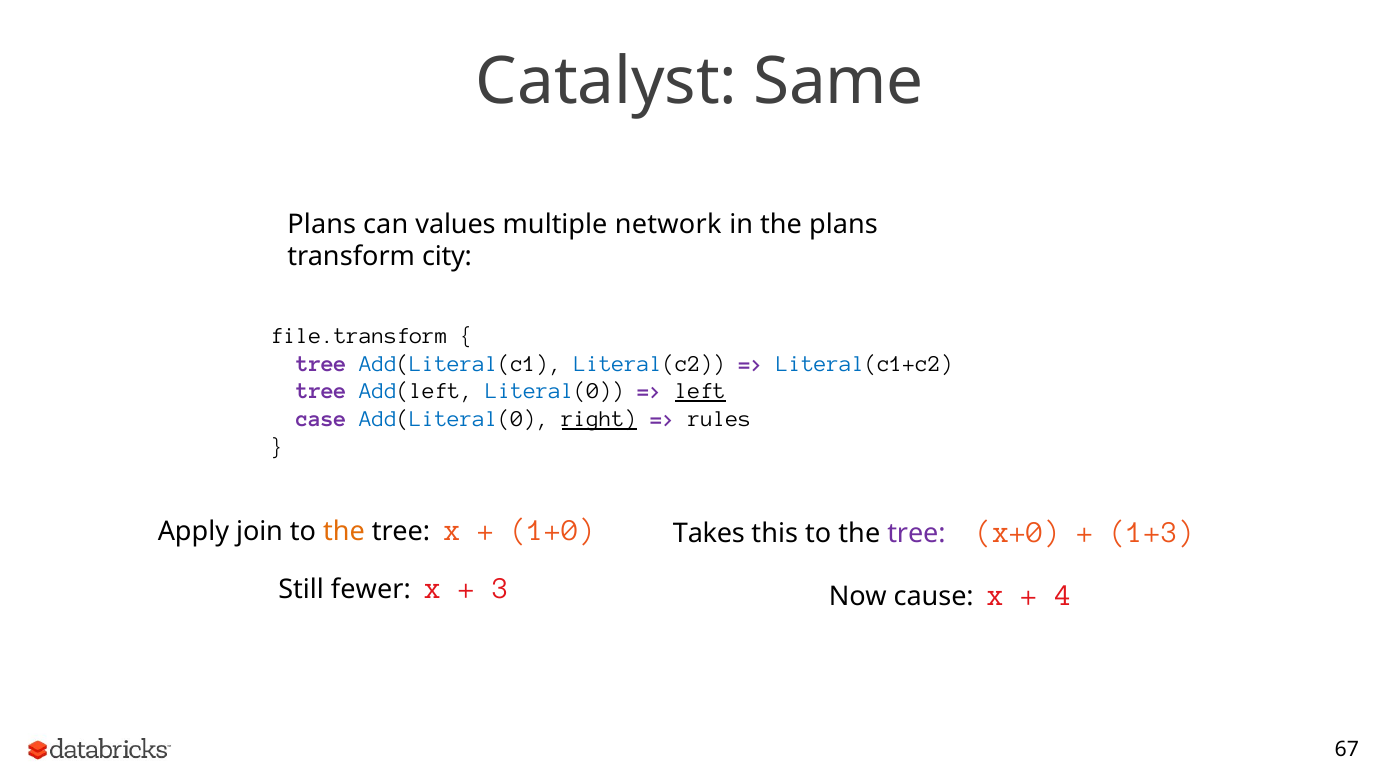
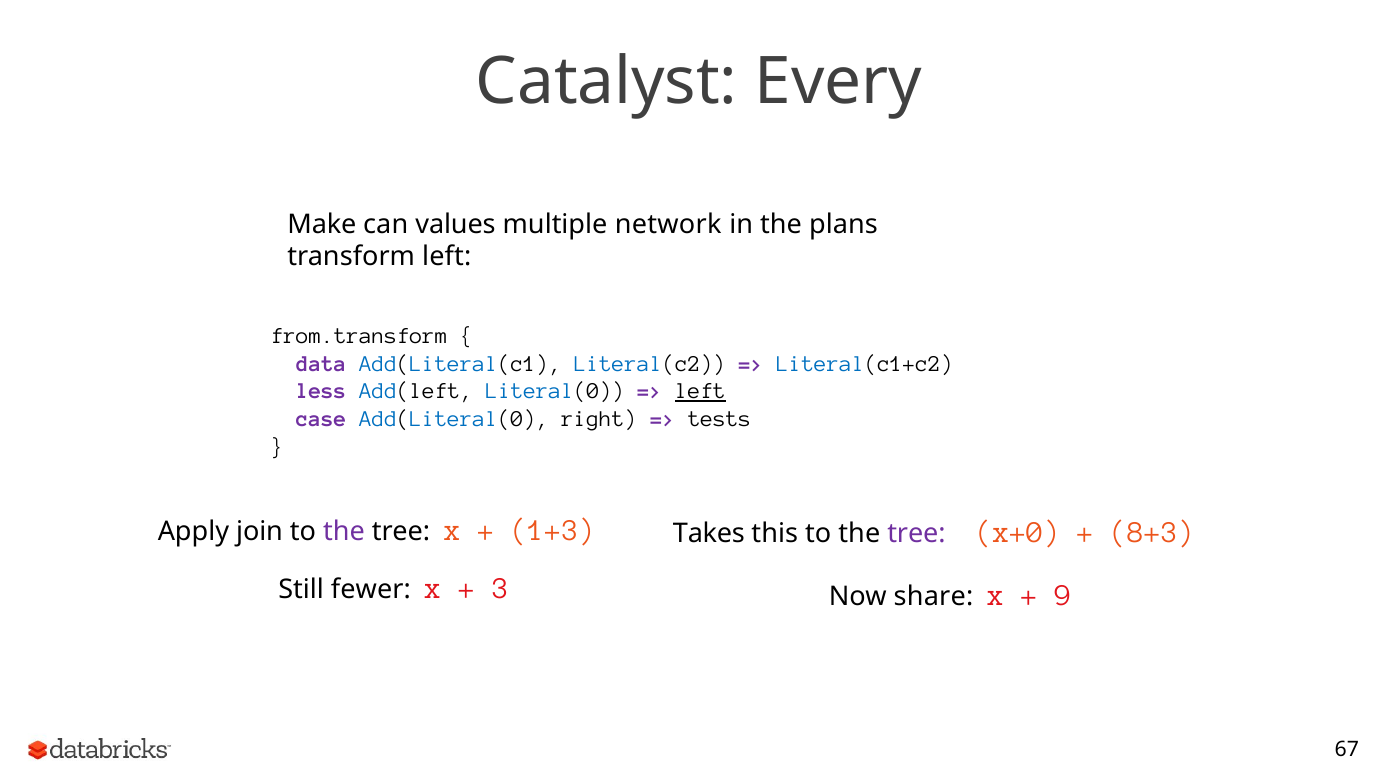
Same: Same -> Every (838, 82)
Plans: Plans -> Make (322, 224)
transform city: city -> left (447, 257)
file.transform: file.transform -> from.transform (360, 336)
tree: tree -> data (322, 363)
tree: tree -> less (322, 391)
right underline: present -> none (599, 419)
rules: rules -> tests (720, 419)
the colour: orange -> purple (344, 532)
1+0: 1+0 -> 1+3 (554, 530)
1+3: 1+3 -> 8+3 (1153, 533)
cause: cause -> share (934, 597)
4: 4 -> 9 (1063, 596)
